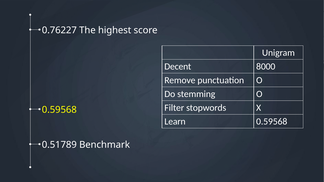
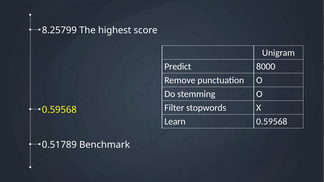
0.76227: 0.76227 -> 8.25799 (59, 30)
Decent: Decent -> Predict (178, 67)
